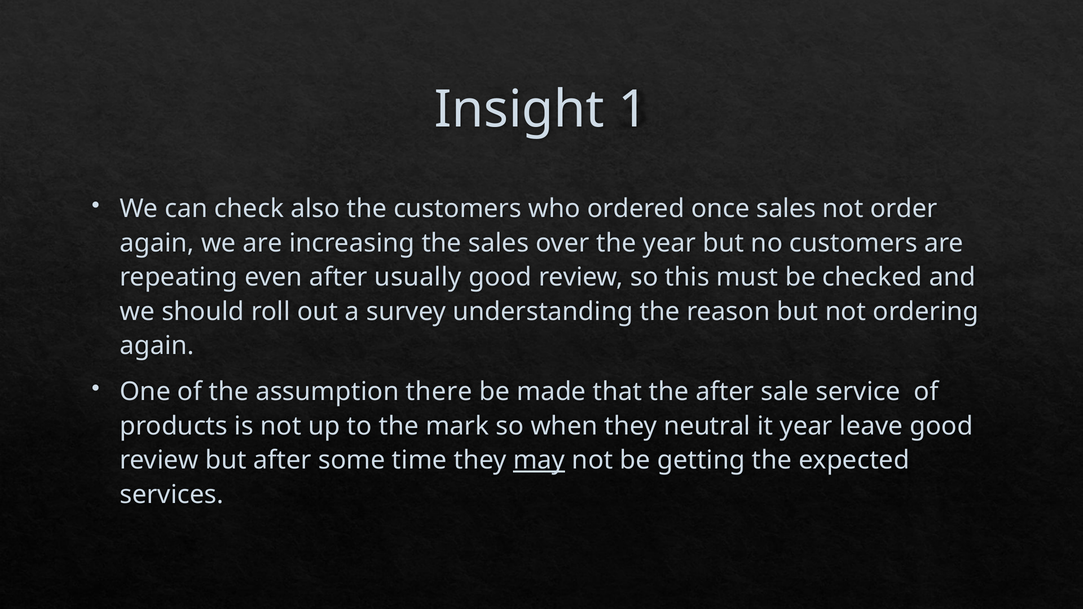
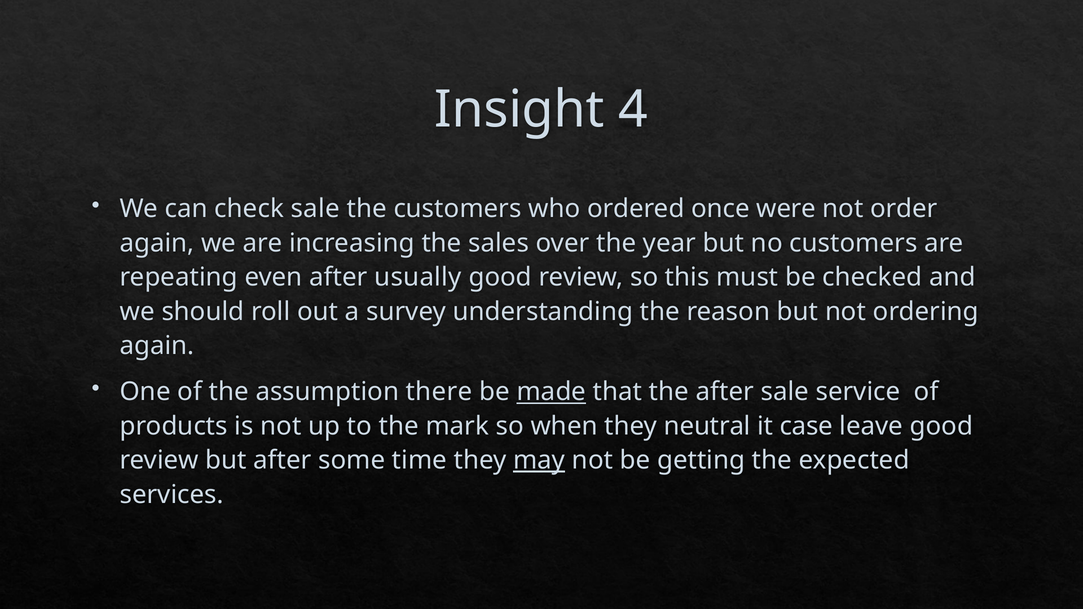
1: 1 -> 4 (633, 110)
check also: also -> sale (315, 209)
once sales: sales -> were (786, 209)
made underline: none -> present (551, 392)
it year: year -> case (806, 426)
